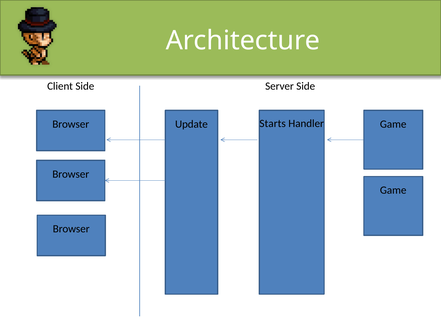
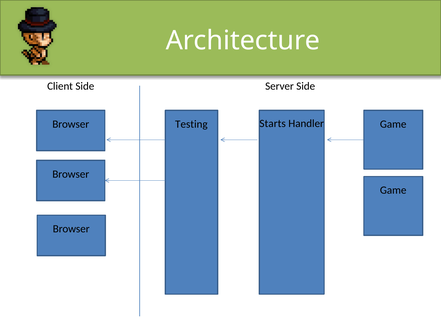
Update: Update -> Testing (191, 124)
